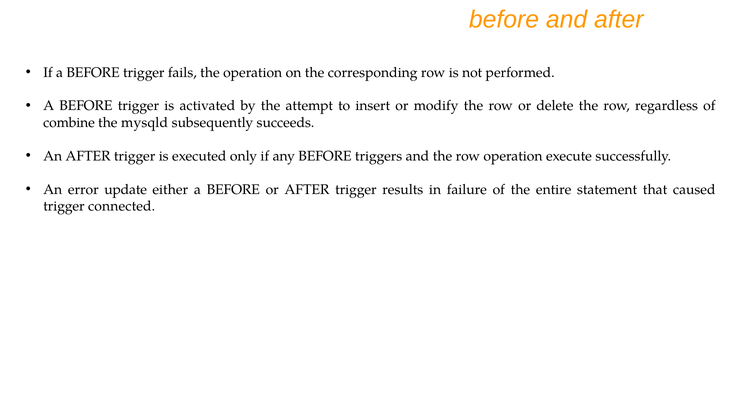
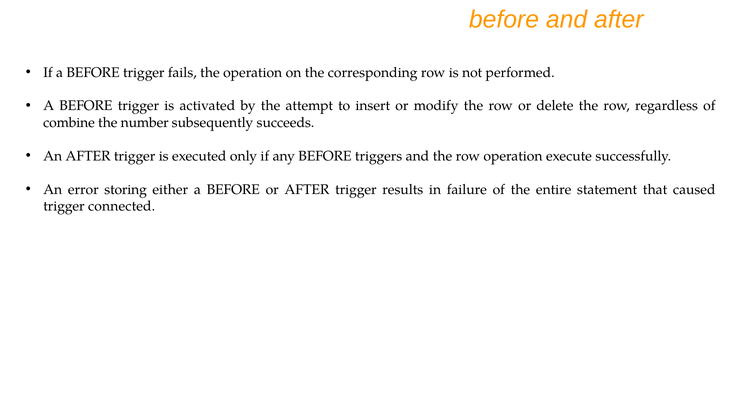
mysqld: mysqld -> number (145, 122)
update: update -> storing (126, 189)
